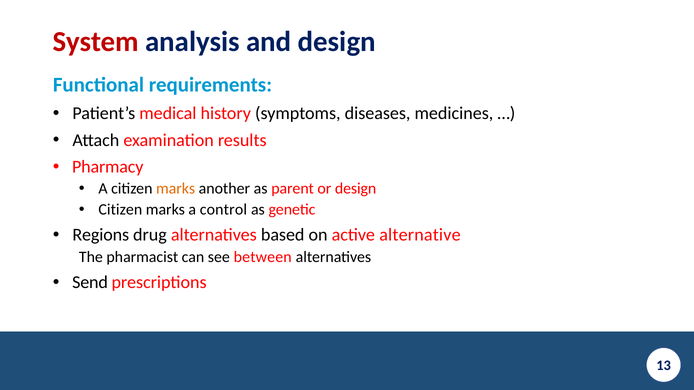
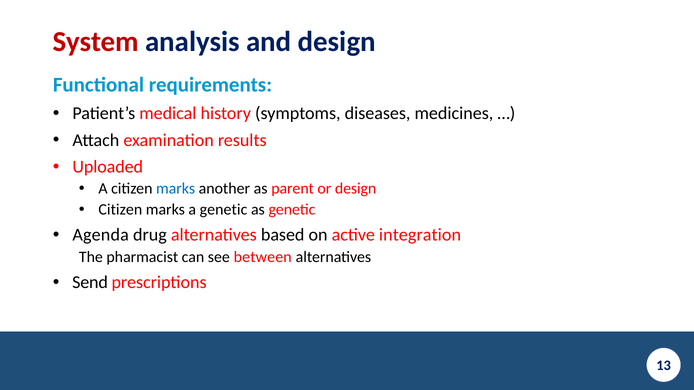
Pharmacy: Pharmacy -> Uploaded (108, 167)
marks colour: orange -> blue (176, 189)
a control: control -> genetic (224, 210)
Regions: Regions -> Agenda (101, 235)
alternative: alternative -> integration (420, 235)
